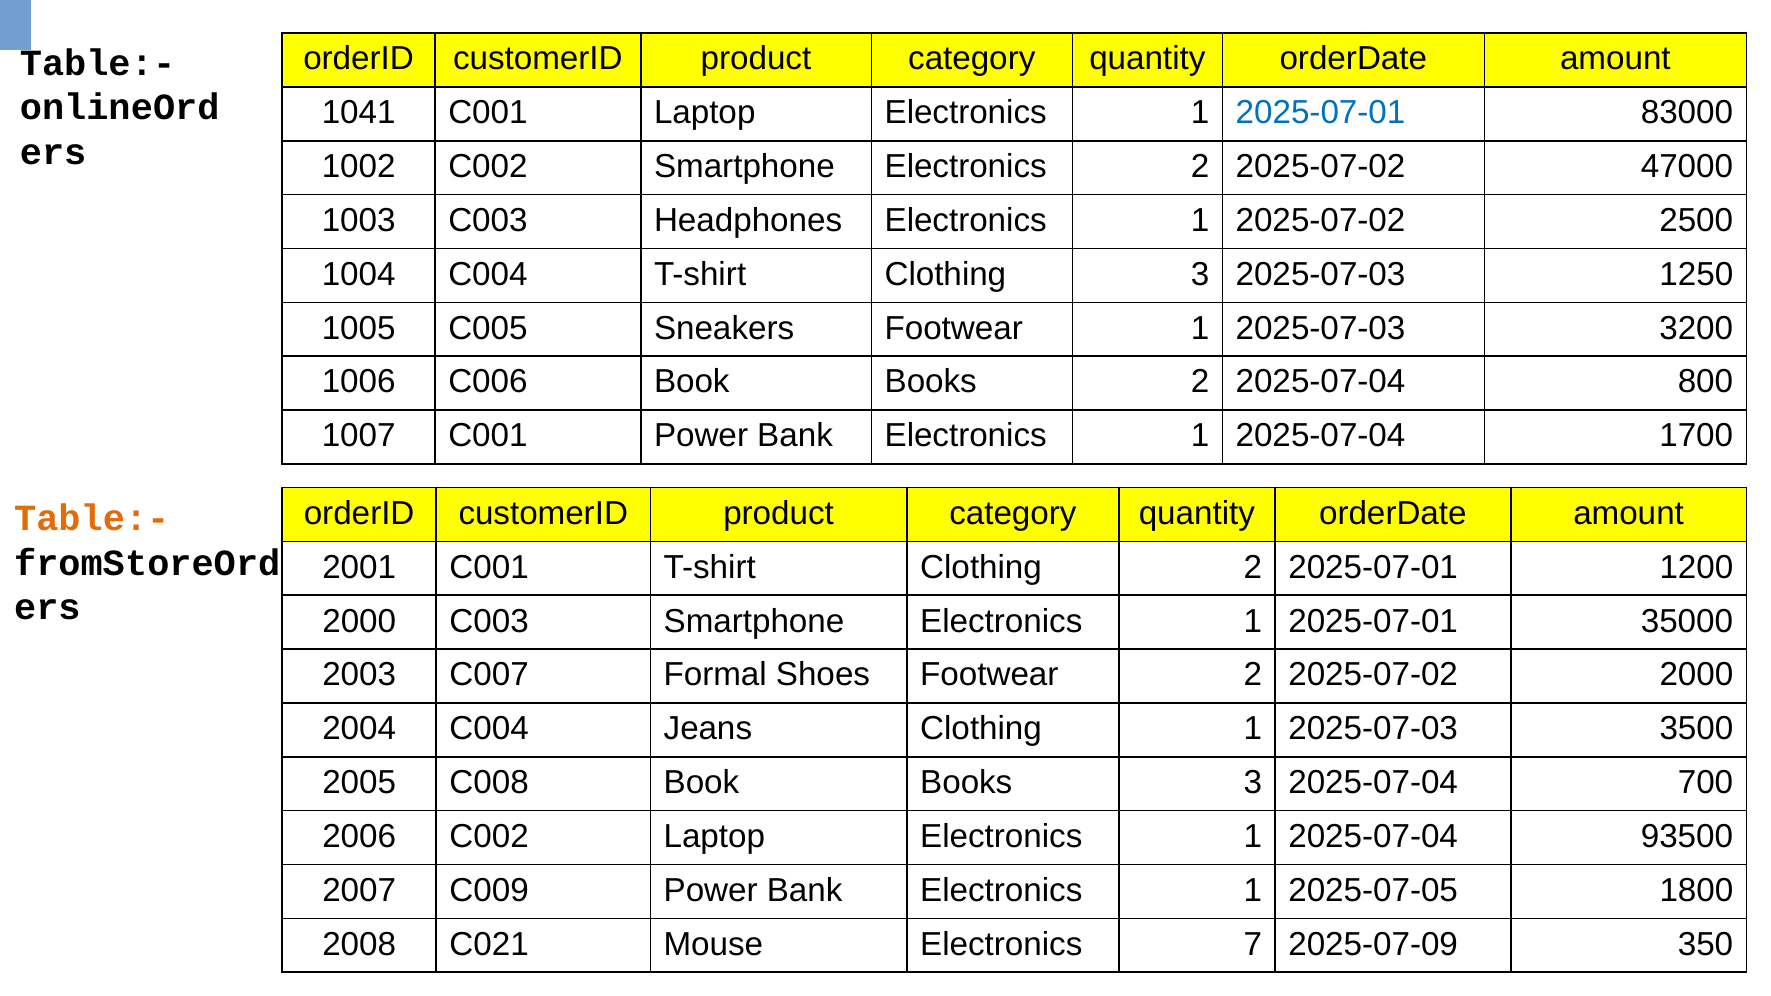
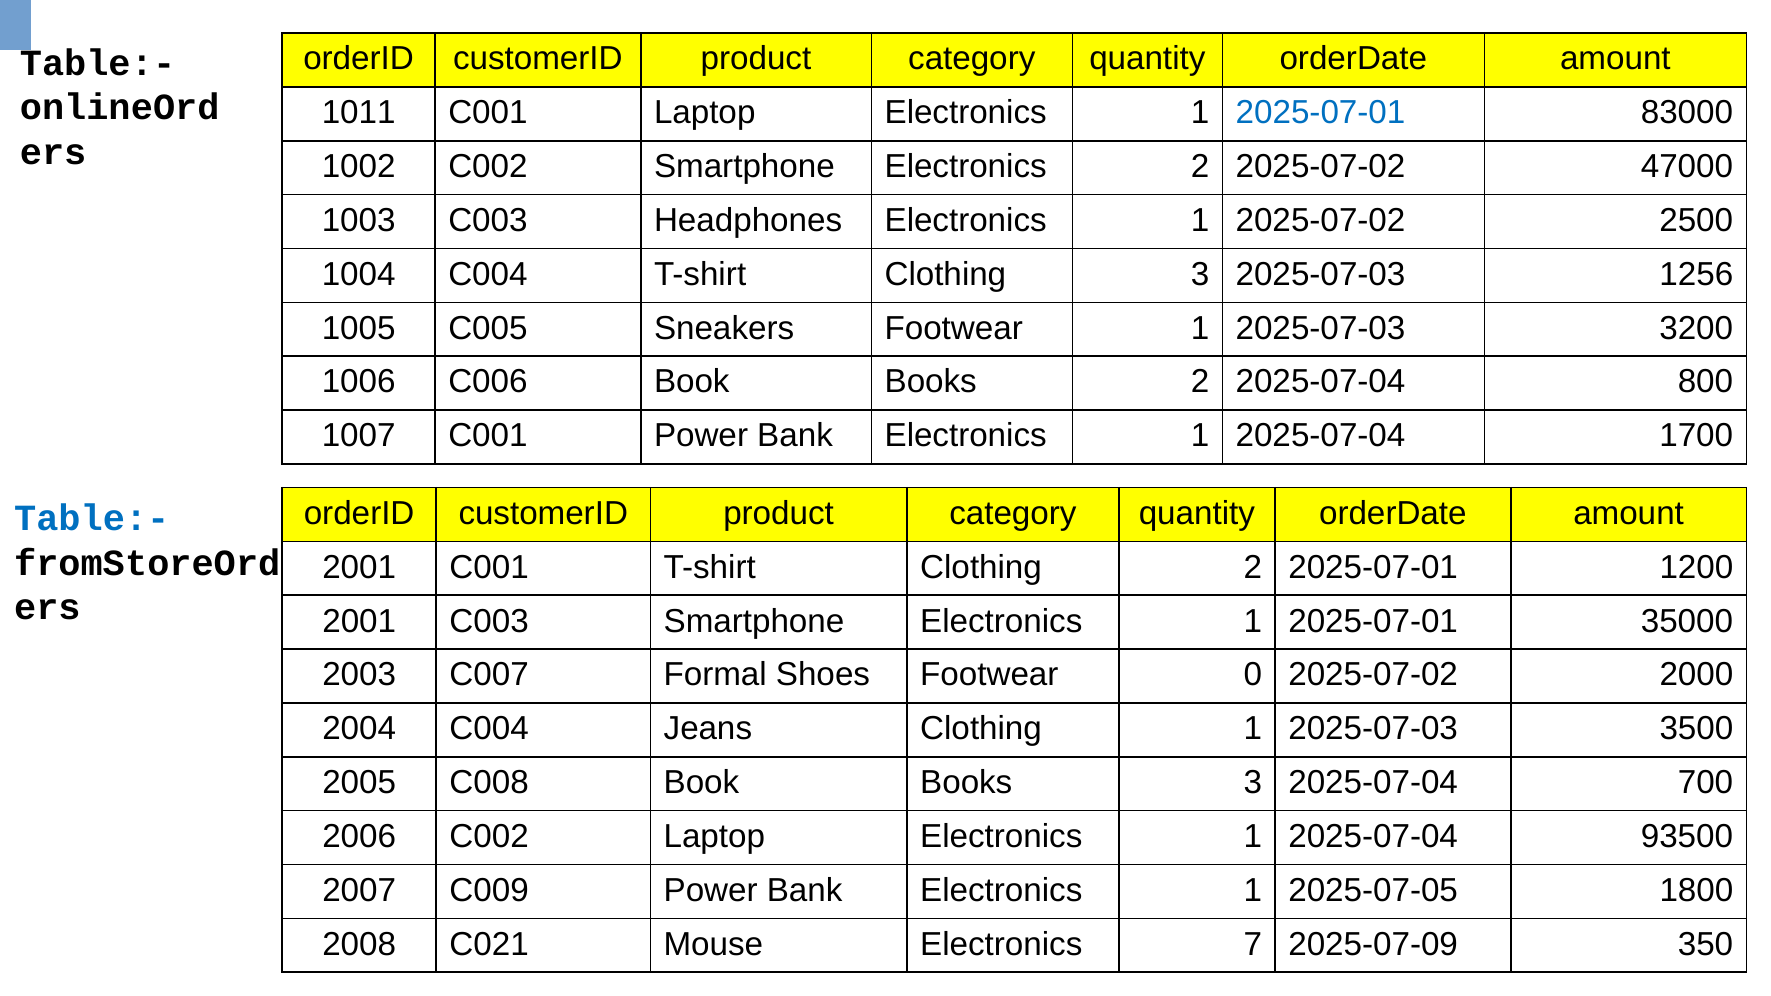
1041: 1041 -> 1011 (359, 113)
1250: 1250 -> 1256 (1696, 274)
Table:- colour: orange -> blue (92, 519)
2000: 2000 -> 2001 (359, 621)
Footwear 2: 2 -> 0 (1253, 675)
